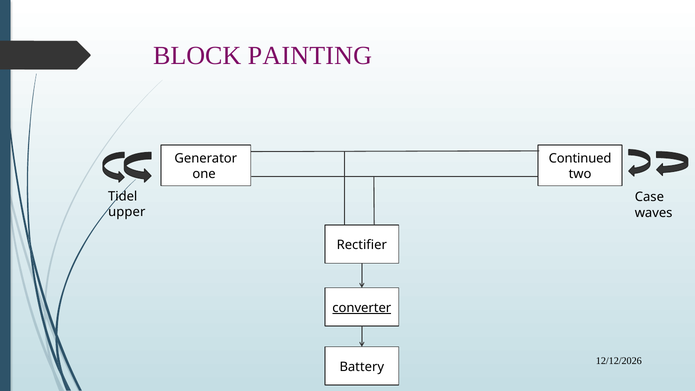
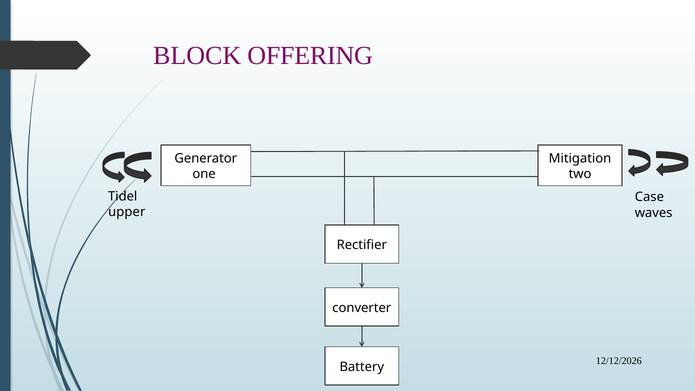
PAINTING: PAINTING -> OFFERING (310, 56)
Continued: Continued -> Mitigation (580, 158)
converter underline: present -> none (362, 308)
